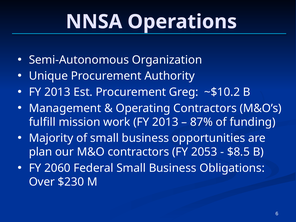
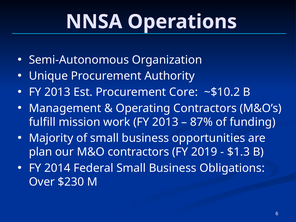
Greg: Greg -> Core (184, 92)
2053: 2053 -> 2019 (204, 152)
$8.5: $8.5 -> $1.3 (238, 152)
2060: 2060 -> 2014 (57, 168)
